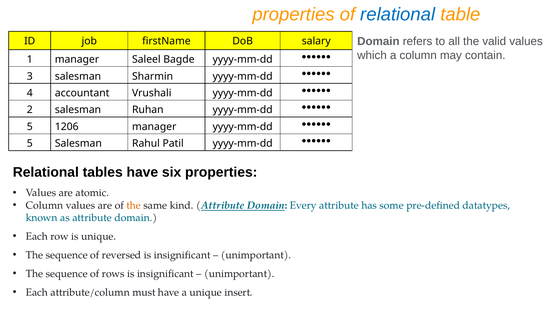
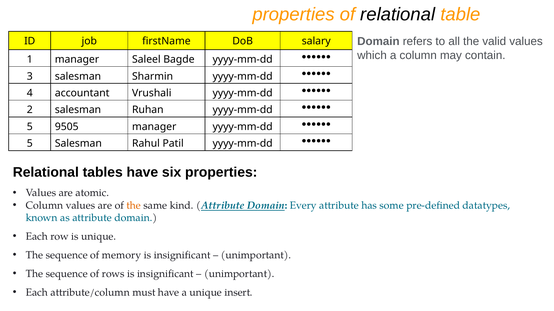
relational colour: blue -> black (398, 14)
1206: 1206 -> 9505 (67, 127)
reversed: reversed -> memory (122, 256)
